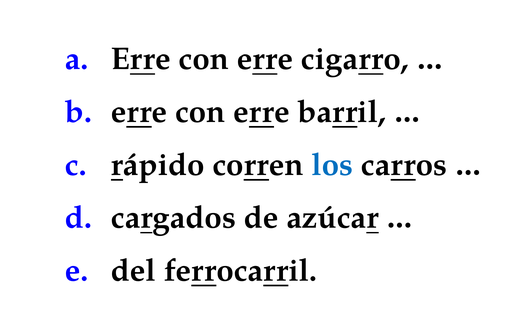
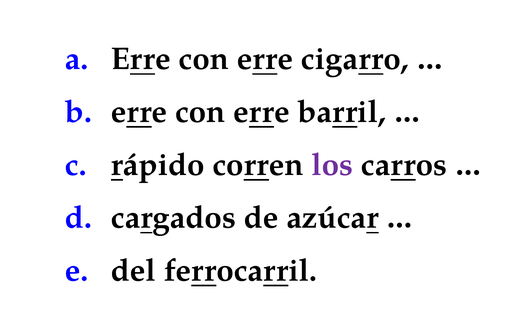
los colour: blue -> purple (332, 165)
